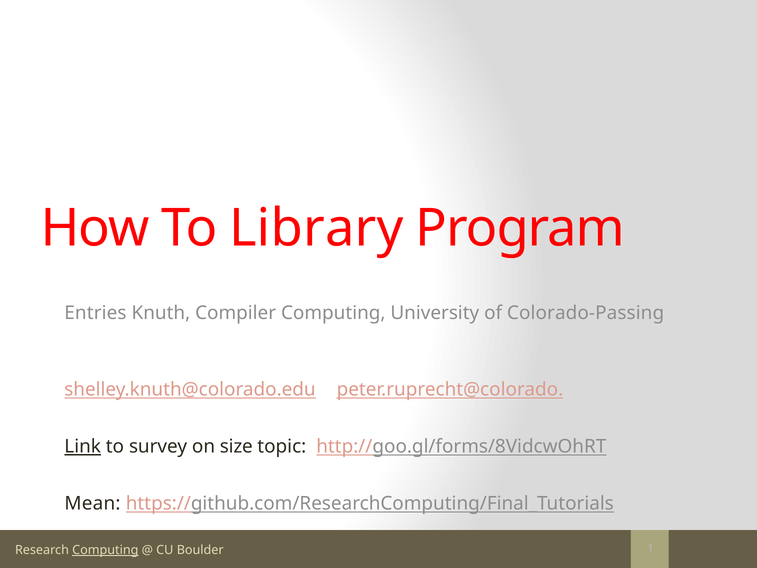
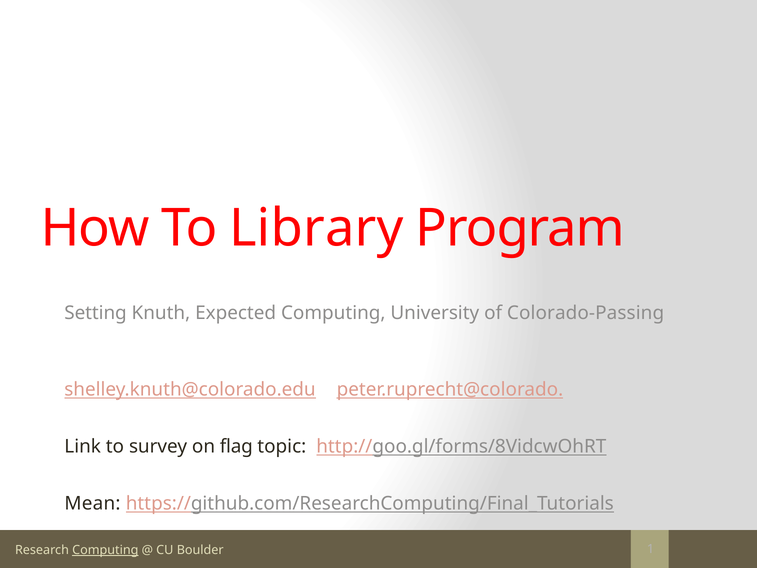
Entries: Entries -> Setting (96, 313)
Compiler: Compiler -> Expected (236, 313)
Link underline: present -> none (83, 446)
size: size -> flag (236, 446)
